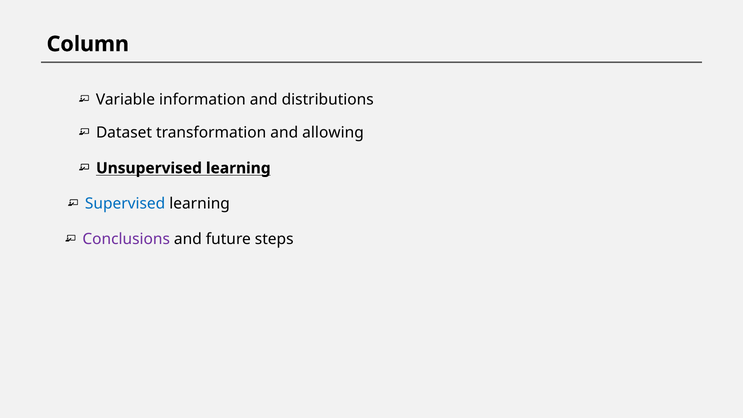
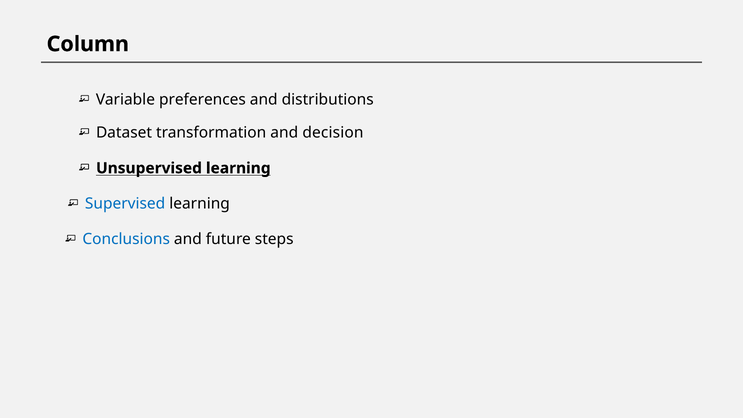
information: information -> preferences (202, 100)
allowing: allowing -> decision (333, 133)
Conclusions colour: purple -> blue (126, 239)
